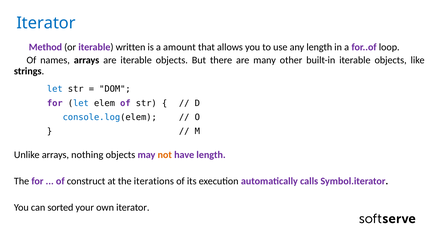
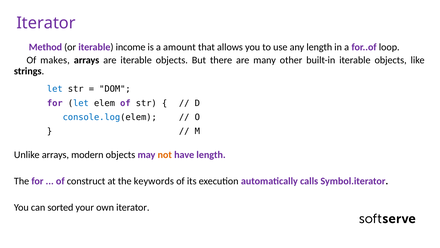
Iterator colour: blue -> purple (46, 23)
written: written -> income (131, 47)
names: names -> makes (55, 60)
nothing: nothing -> modern (87, 155)
iterations: iterations -> keywords (154, 181)
